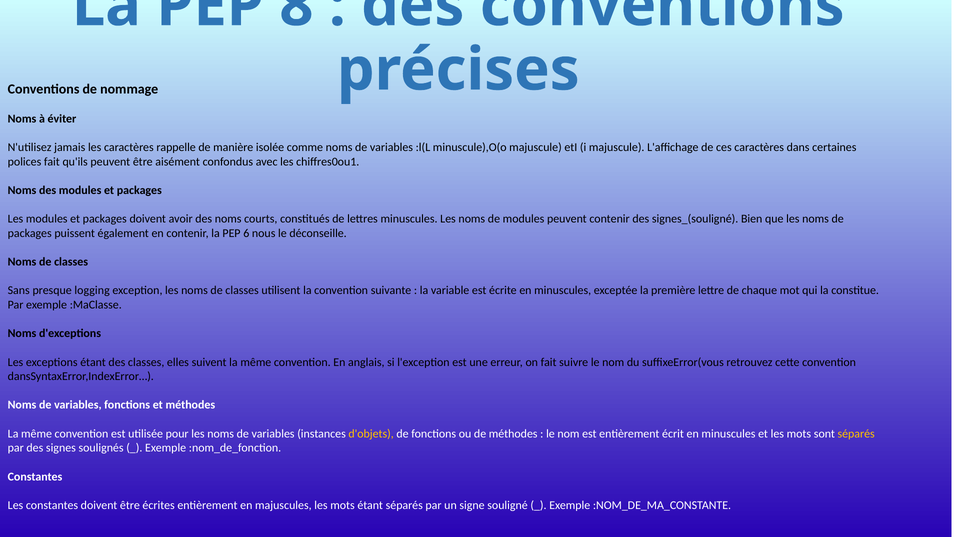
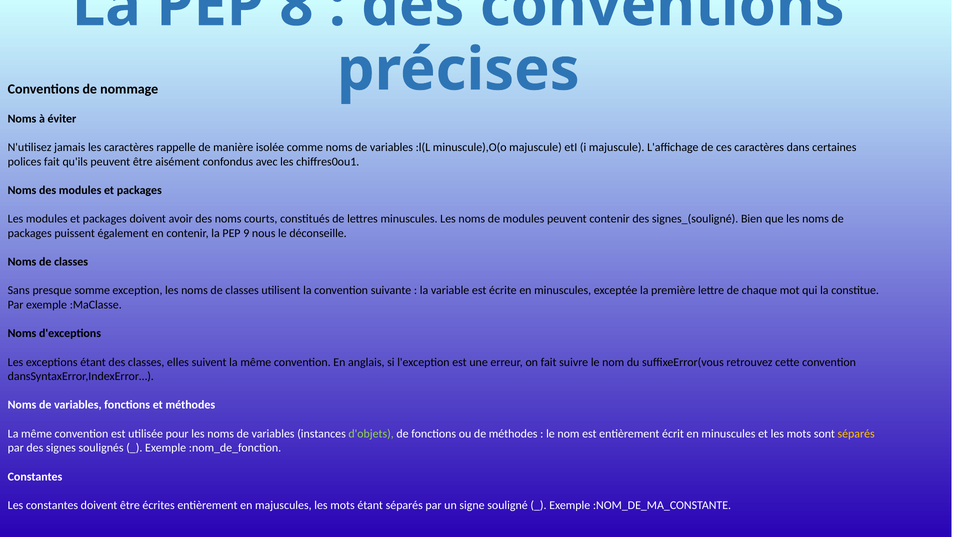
6: 6 -> 9 (246, 233)
logging: logging -> somme (92, 290)
d'objets colour: yellow -> light green (371, 433)
